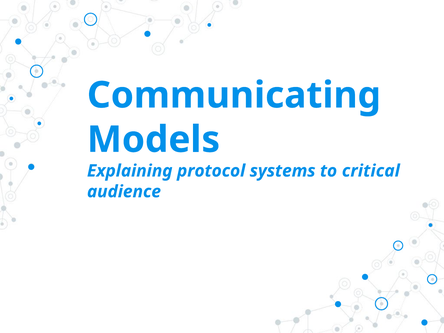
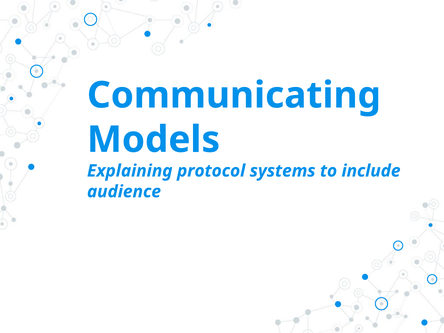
critical: critical -> include (371, 171)
